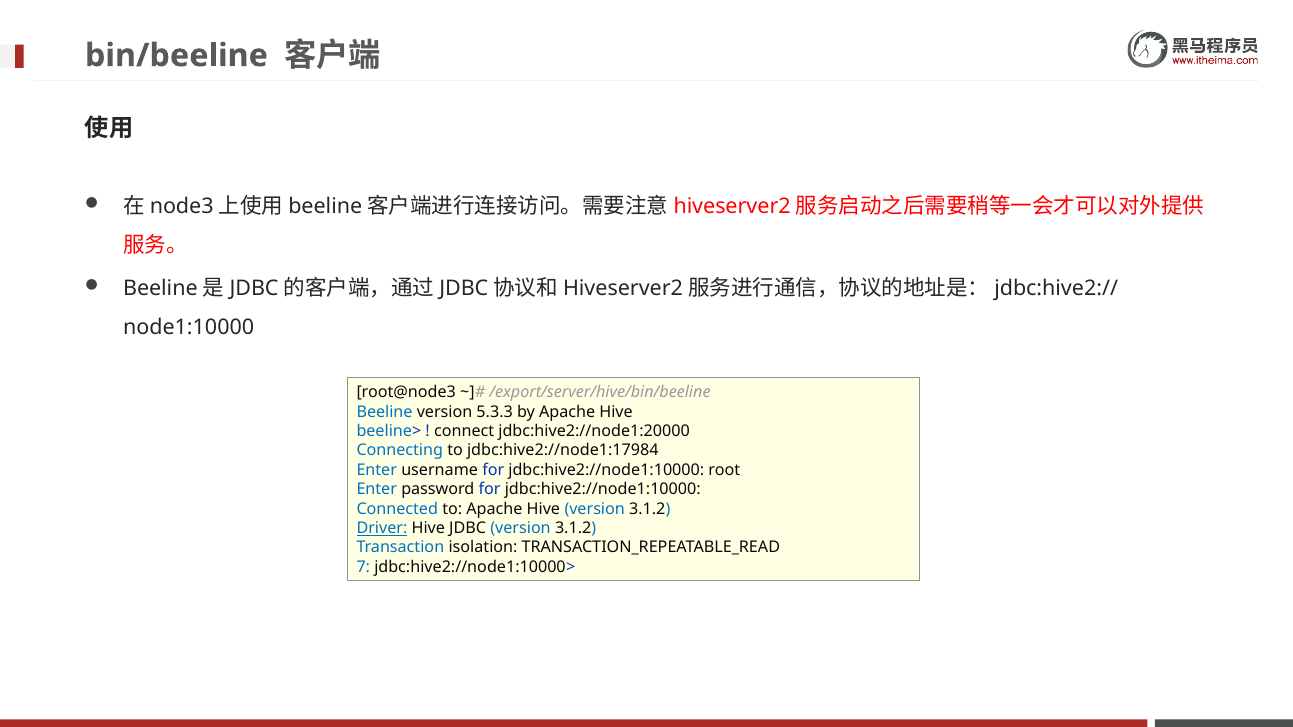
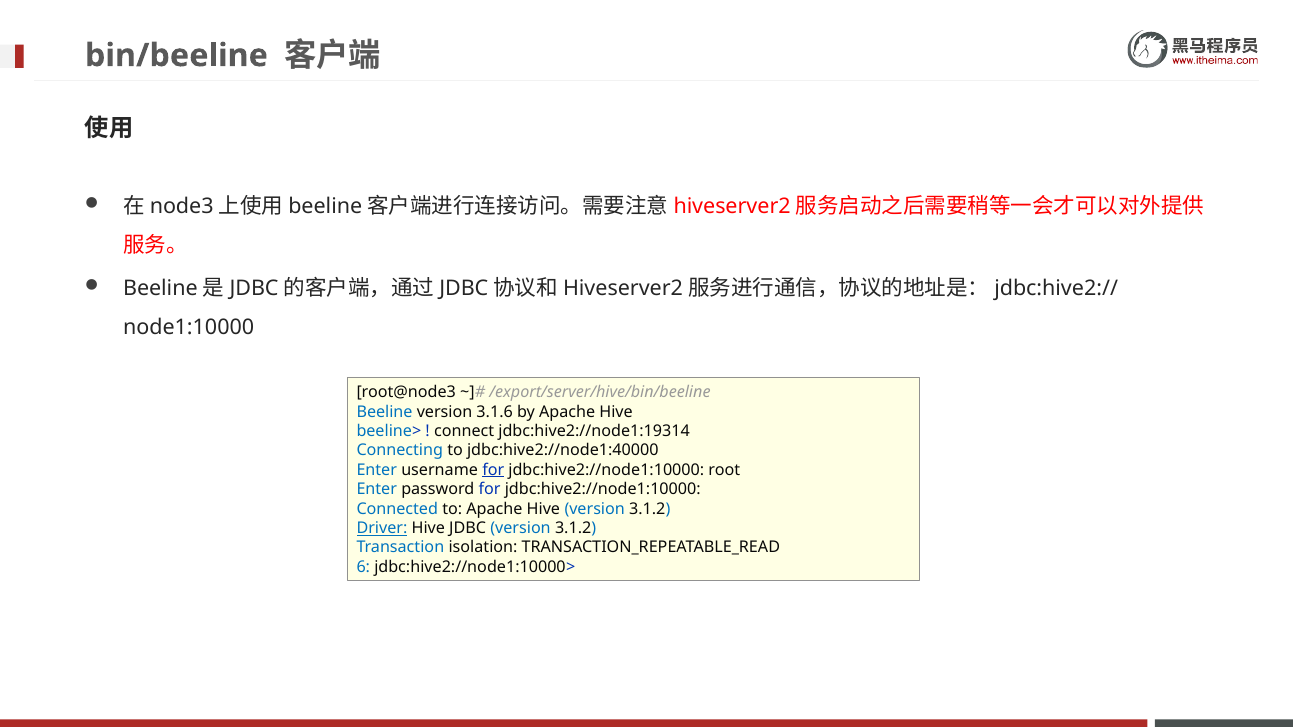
5.3.3: 5.3.3 -> 3.1.6 (495, 412)
jdbc:hive2://node1:20000: jdbc:hive2://node1:20000 -> jdbc:hive2://node1:19314 (594, 431)
jdbc:hive2://node1:17984: jdbc:hive2://node1:17984 -> jdbc:hive2://node1:40000 (563, 451)
for underline: none -> present (493, 470)
7: 7 -> 6 (363, 567)
